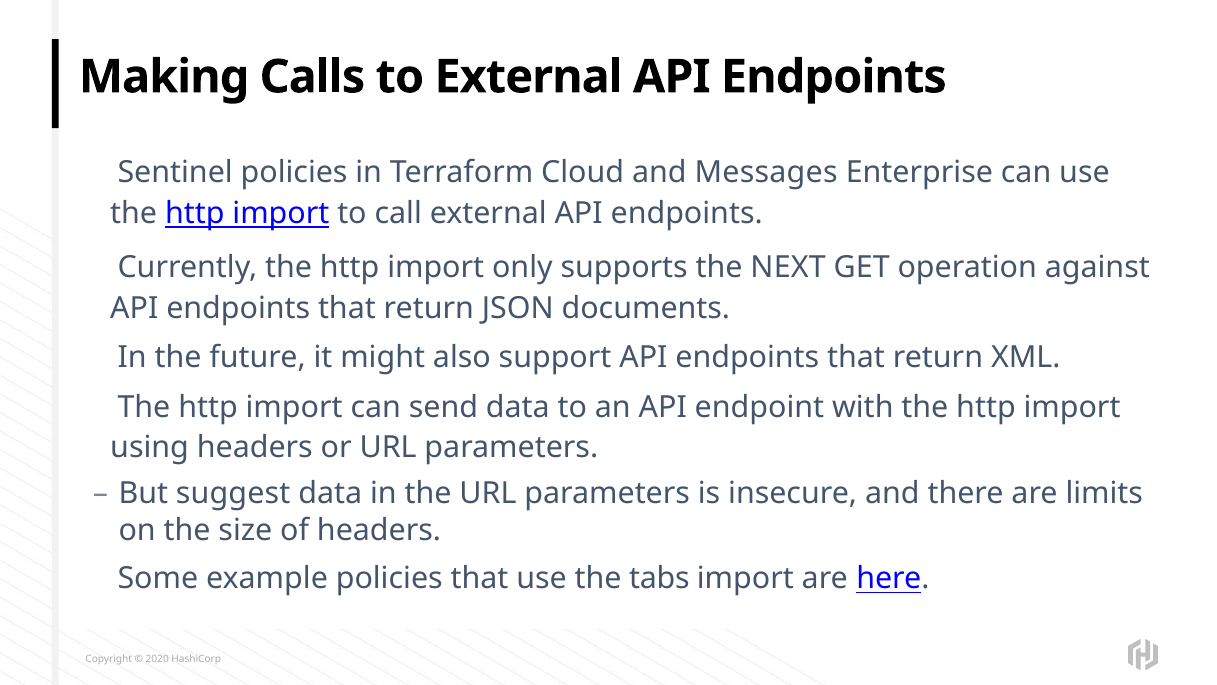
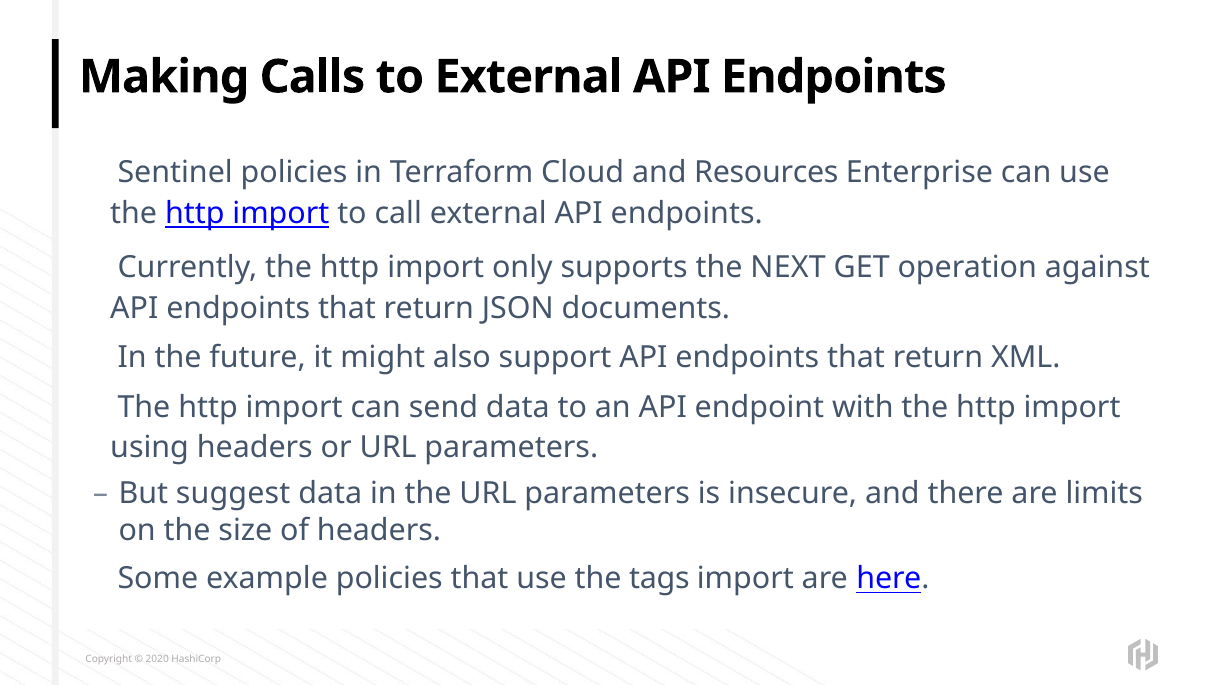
Messages: Messages -> Resources (766, 172)
tabs: tabs -> tags (659, 578)
